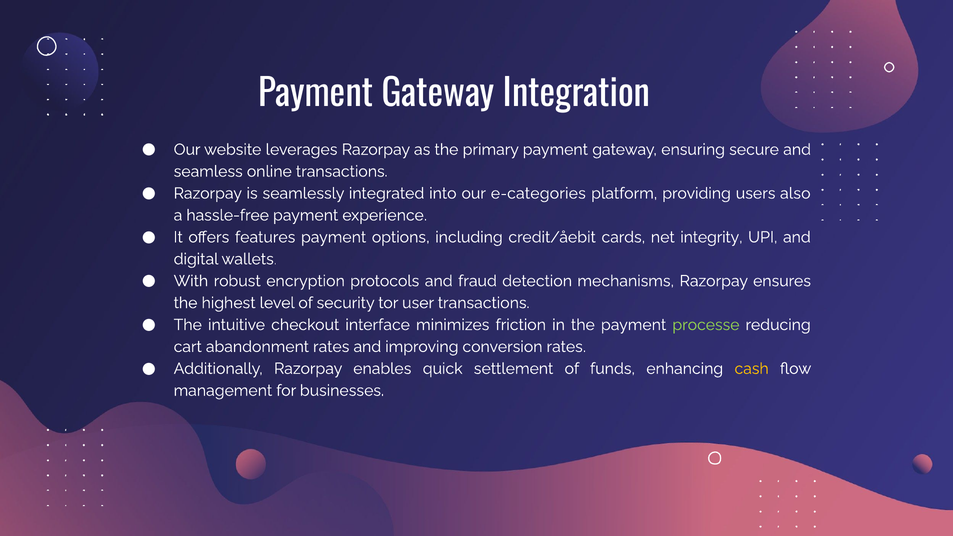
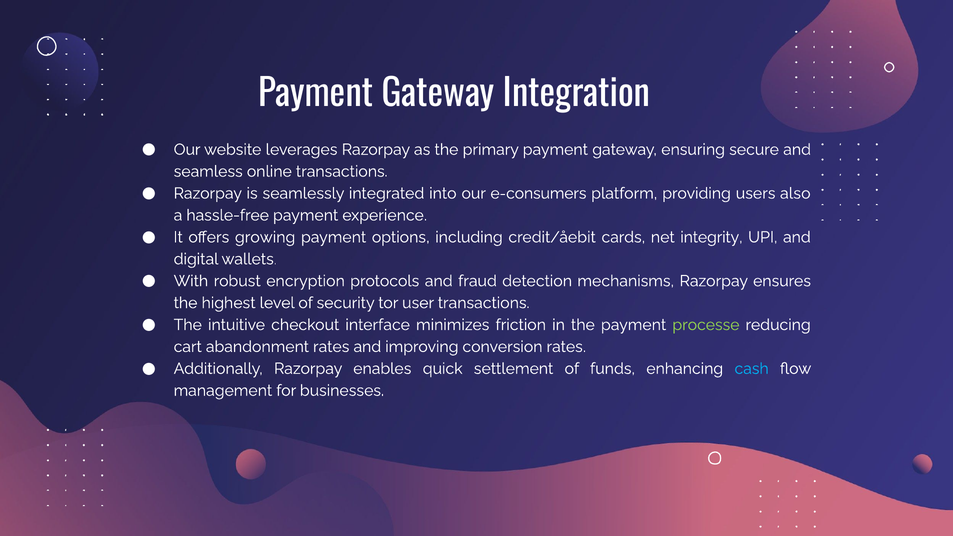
e-categories: e-categories -> e-consumers (538, 193)
features: features -> growing (265, 237)
cash colour: yellow -> light blue (752, 369)
